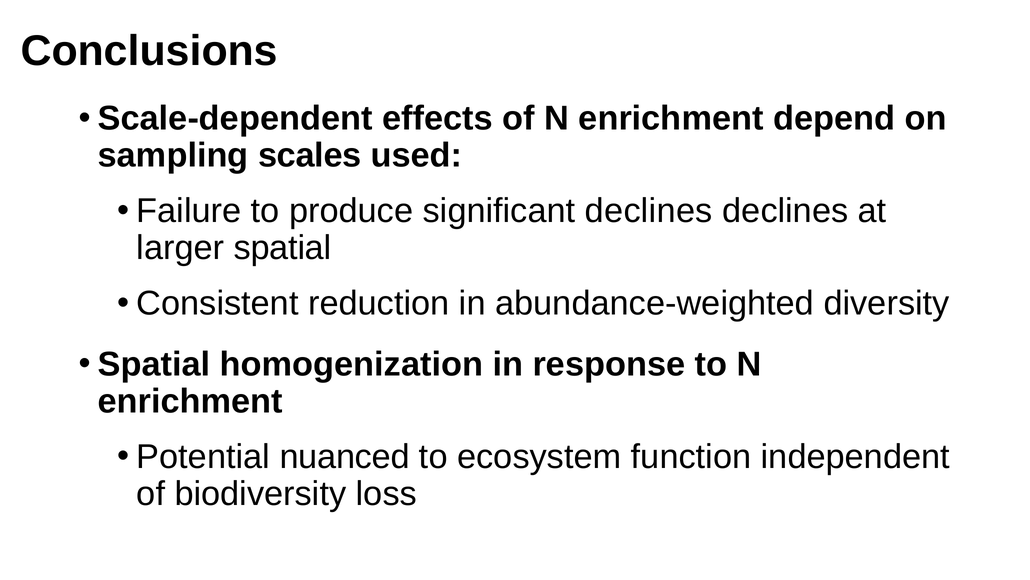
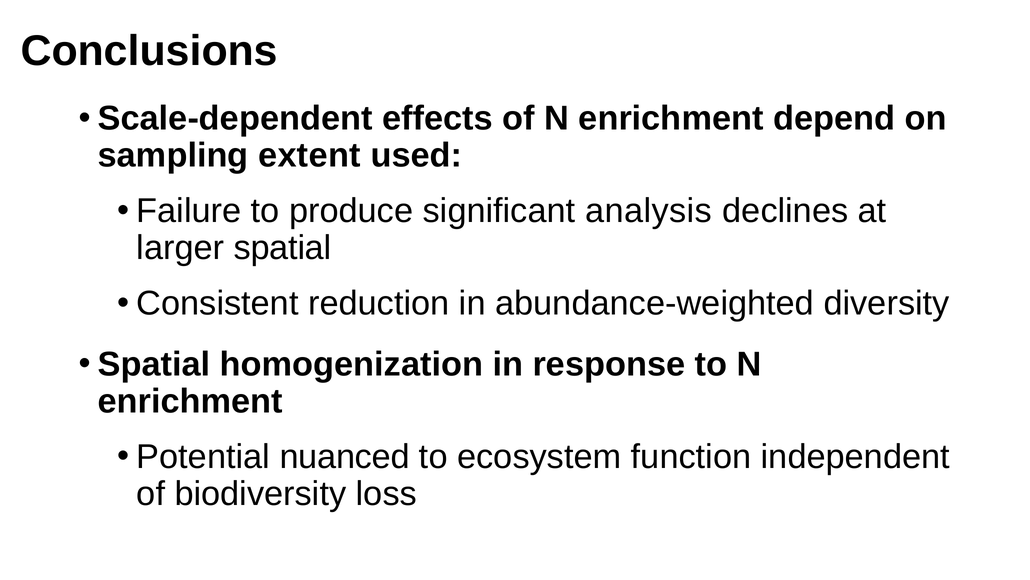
scales: scales -> extent (309, 155)
significant declines: declines -> analysis (649, 211)
